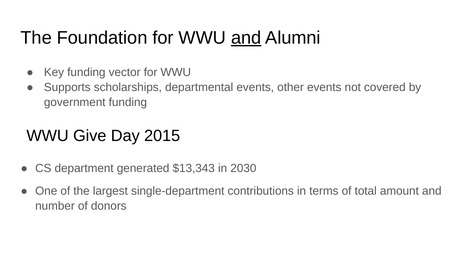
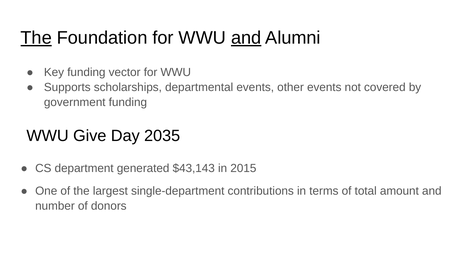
The underline: none -> present (36, 38)
2015: 2015 -> 2035 (162, 136)
$13,343: $13,343 -> $43,143 (194, 168)
2030: 2030 -> 2015 (243, 168)
